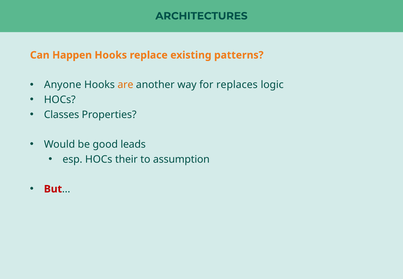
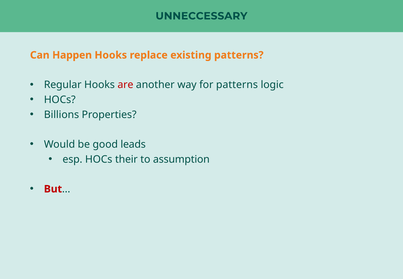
ARCHITECTURES: ARCHITECTURES -> UNNECCESSARY (201, 16)
Anyone: Anyone -> Regular (63, 85)
are colour: orange -> red (125, 85)
for replaces: replaces -> patterns (237, 85)
Classes: Classes -> Billions (61, 115)
